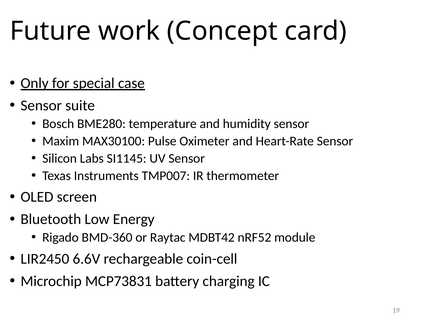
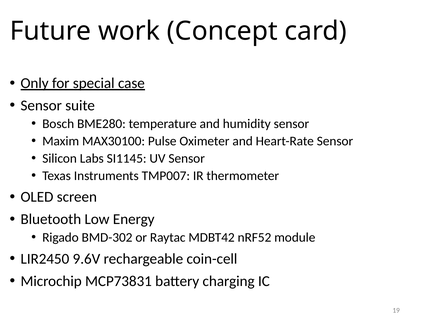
BMD-360: BMD-360 -> BMD-302 (107, 238)
6.6V: 6.6V -> 9.6V (86, 259)
